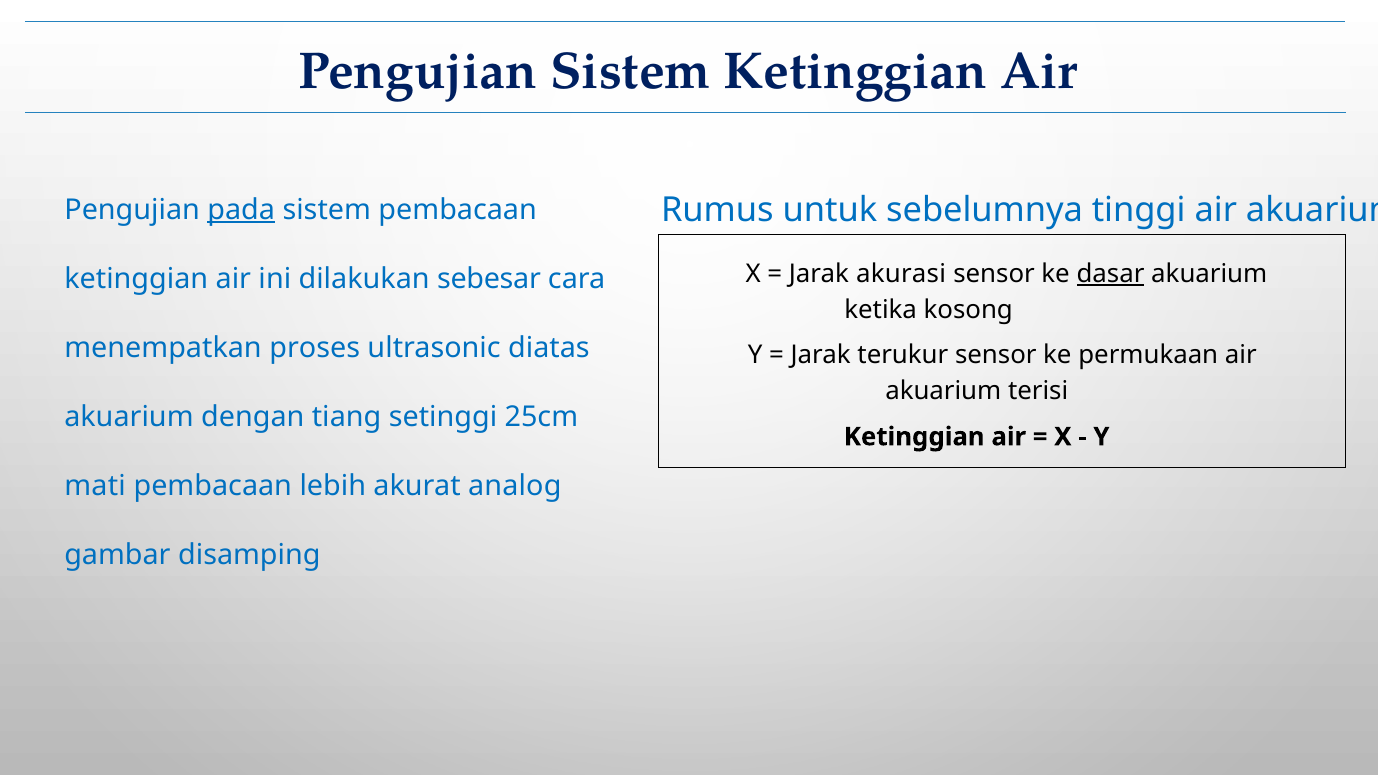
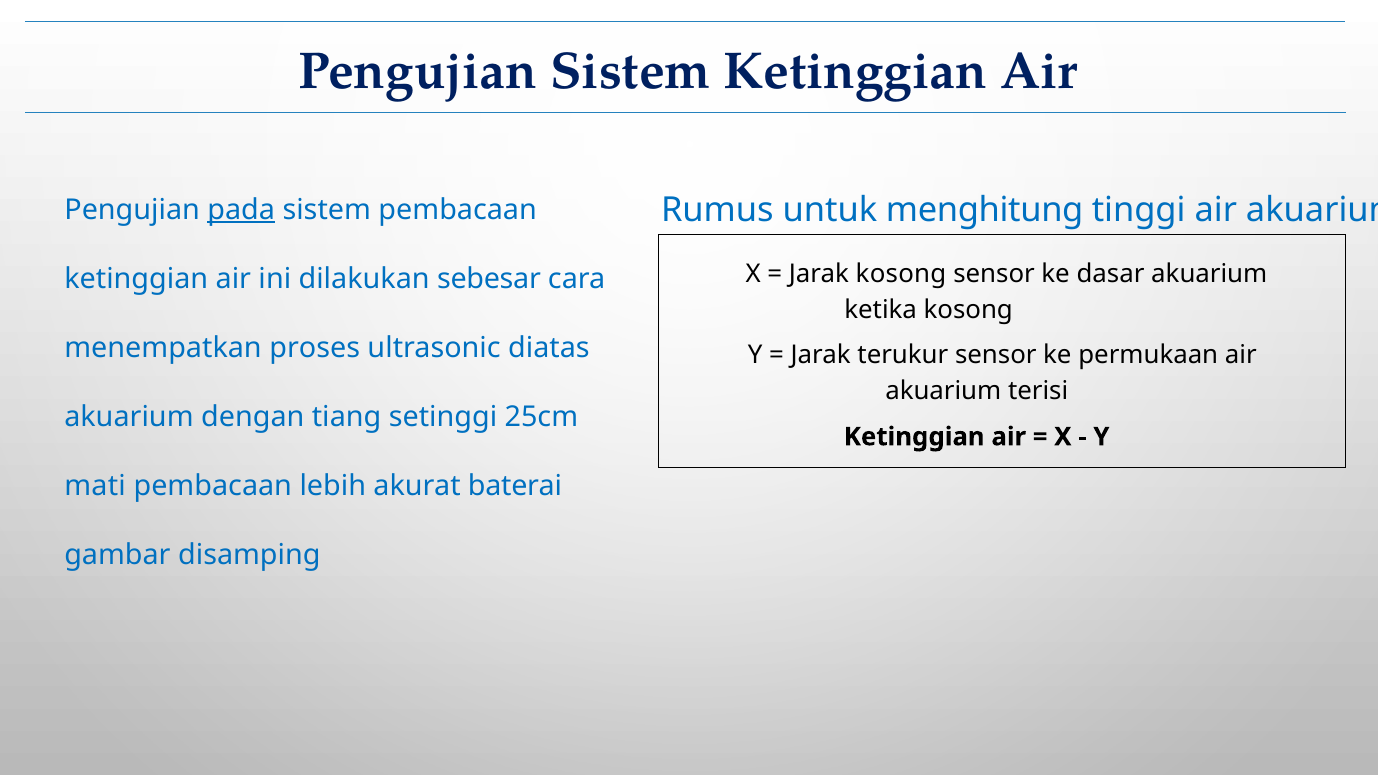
sebelumnya: sebelumnya -> menghitung (985, 211)
Jarak akurasi: akurasi -> kosong (901, 274)
dasar underline: present -> none (1110, 274)
analog: analog -> baterai (515, 486)
